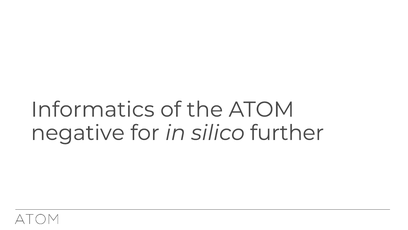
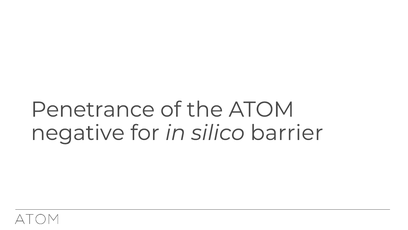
Informatics: Informatics -> Penetrance (93, 109)
further: further -> barrier (287, 133)
